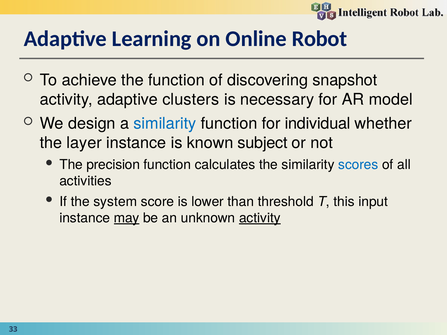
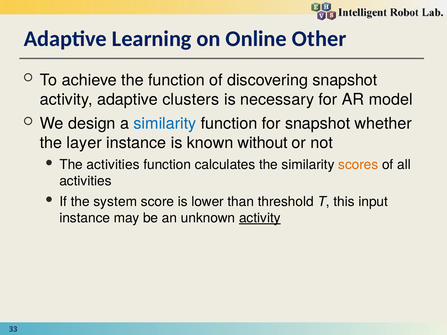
Robot: Robot -> Other (319, 39)
for individual: individual -> snapshot (318, 124)
subject: subject -> without (263, 143)
The precision: precision -> activities (113, 165)
scores colour: blue -> orange (358, 165)
may underline: present -> none (127, 218)
